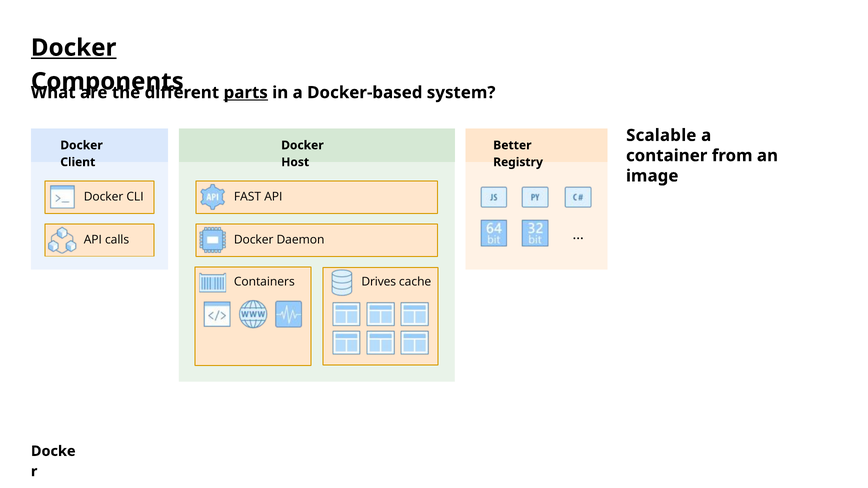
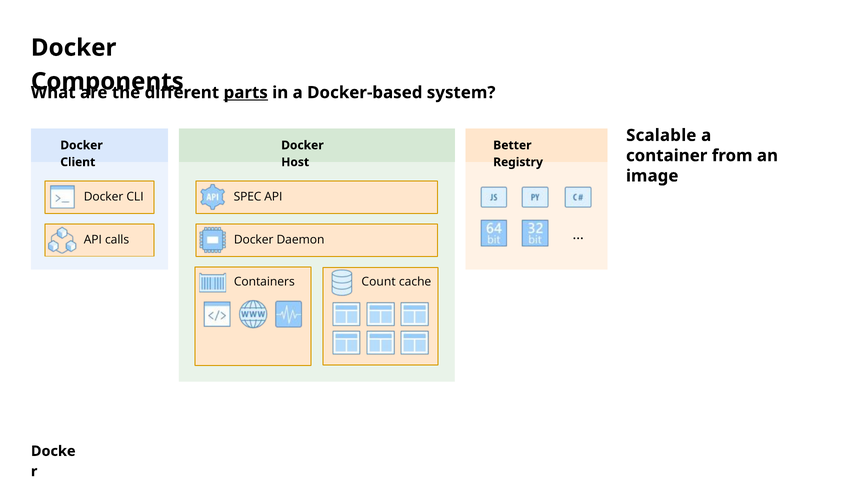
Docker underline: present -> none (74, 48)
FAST: FAST -> SPEC (248, 197)
Drives: Drives -> Count (379, 282)
